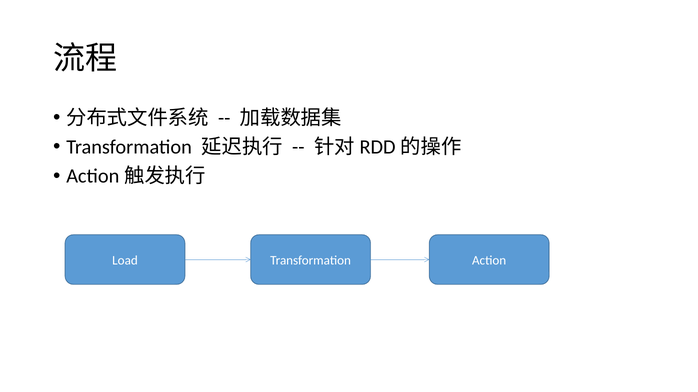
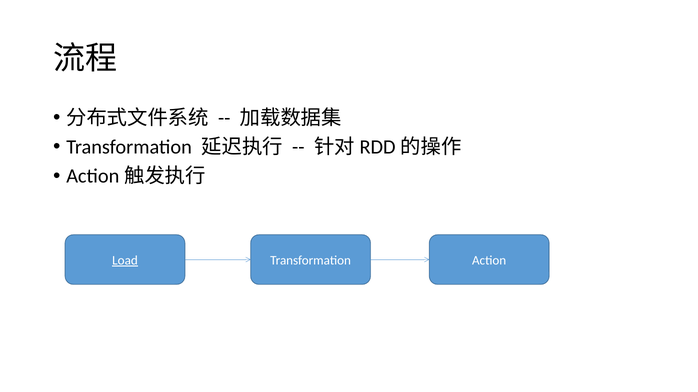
Load underline: none -> present (125, 261)
